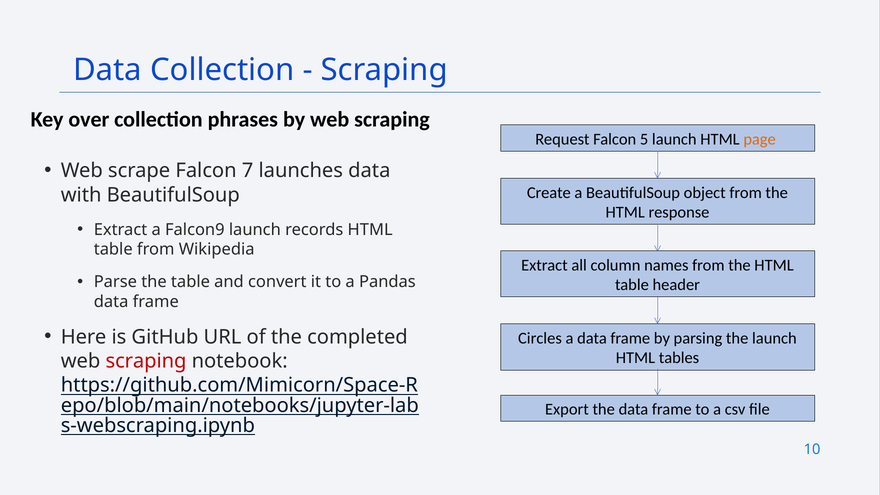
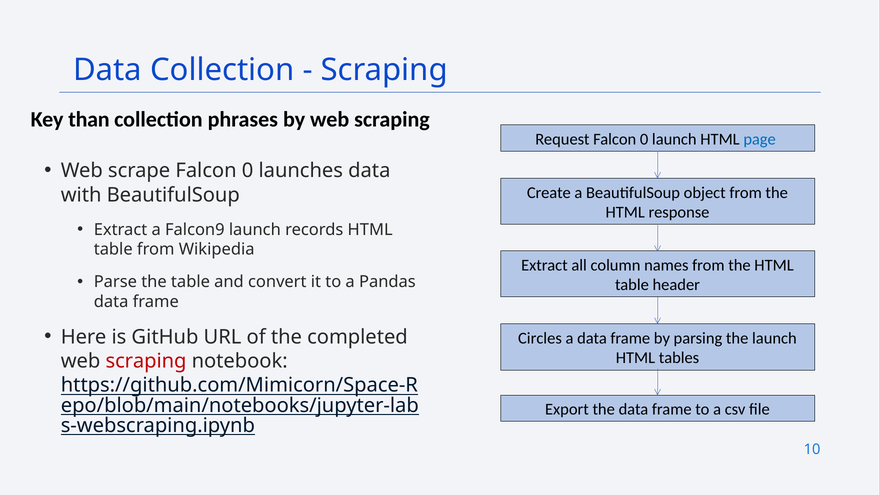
over: over -> than (89, 119)
Request Falcon 5: 5 -> 0 (644, 139)
page colour: orange -> blue (760, 139)
scrape Falcon 7: 7 -> 0 (248, 171)
